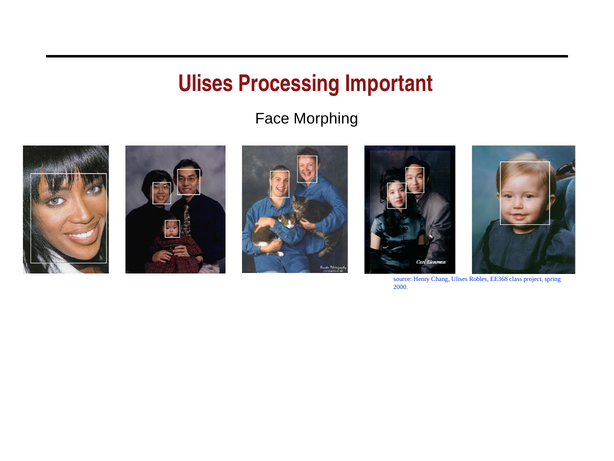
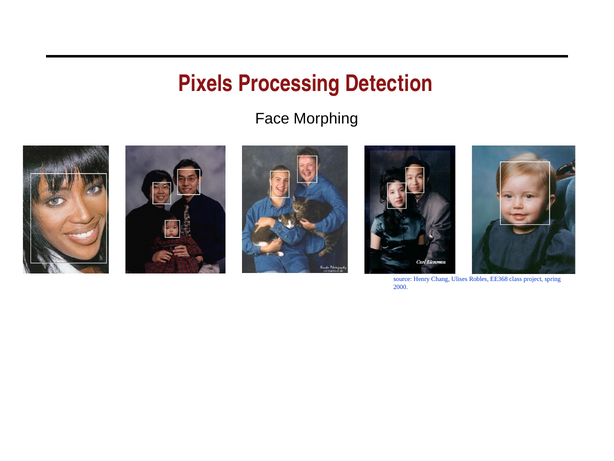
Ulises: Ulises -> Pixels (206, 83)
Important: Important -> Detection (389, 83)
